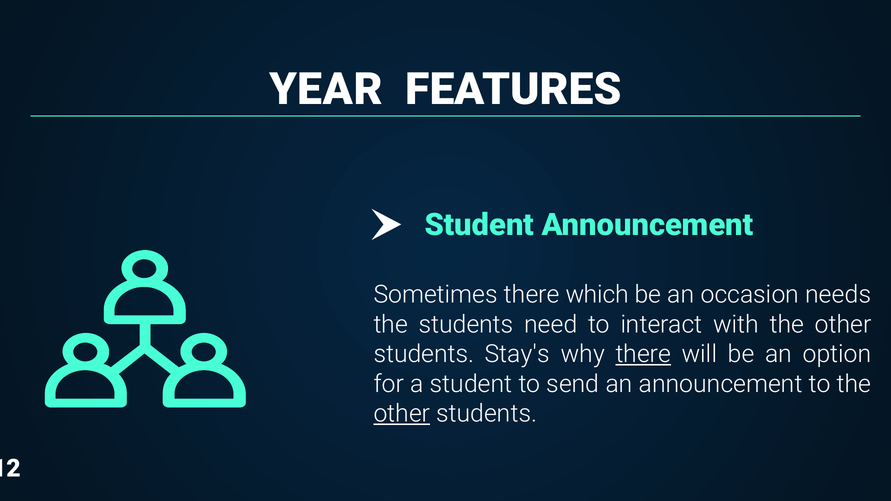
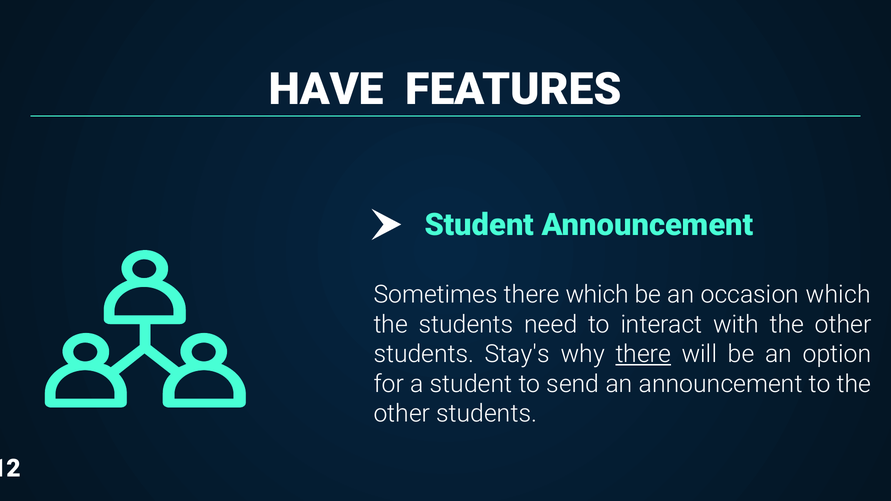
YEAR: YEAR -> HAVE (326, 89)
occasion needs: needs -> which (838, 295)
other underline: present -> none (402, 414)
